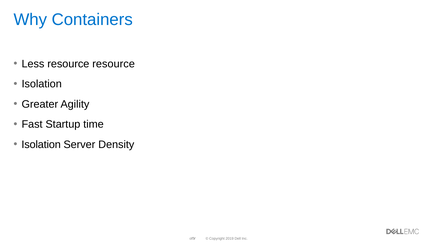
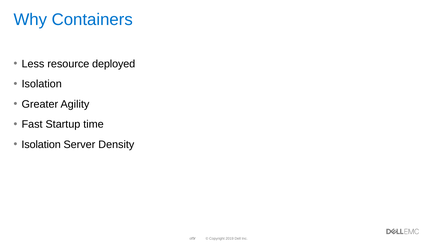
resource resource: resource -> deployed (114, 64)
